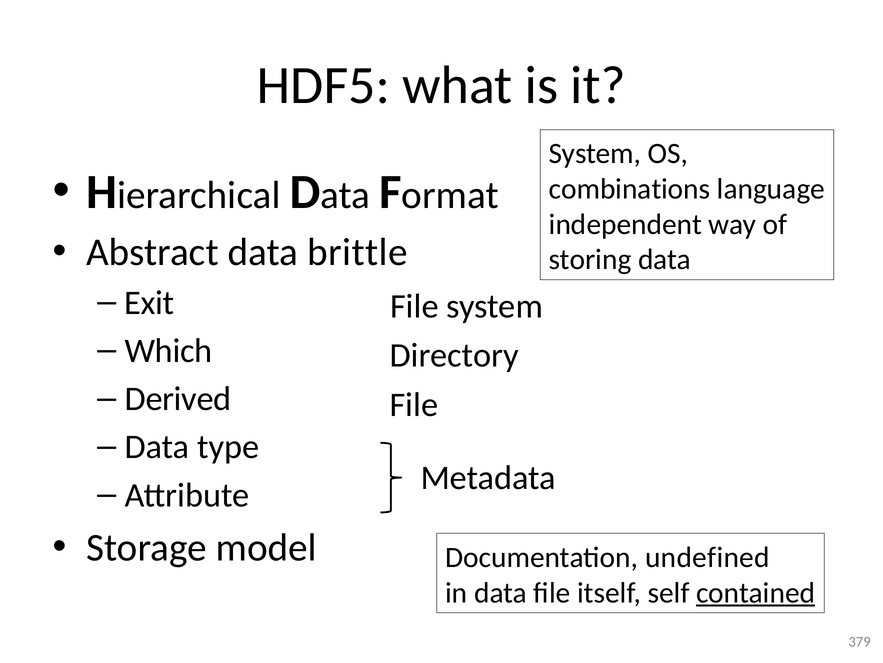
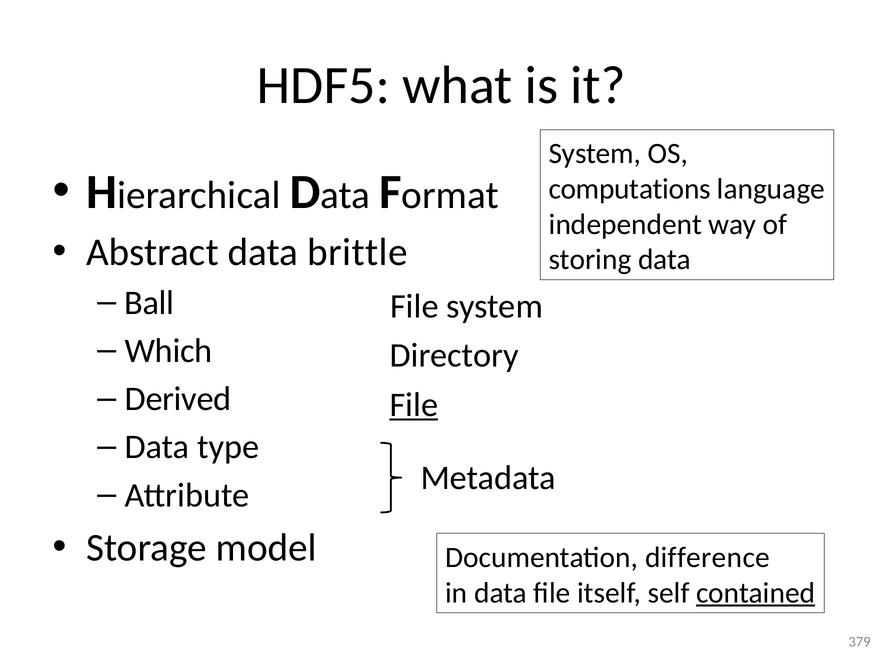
combinations: combinations -> computations (630, 189)
Exit: Exit -> Ball (149, 303)
File underline: none -> present (414, 404)
undefined: undefined -> difference (707, 557)
